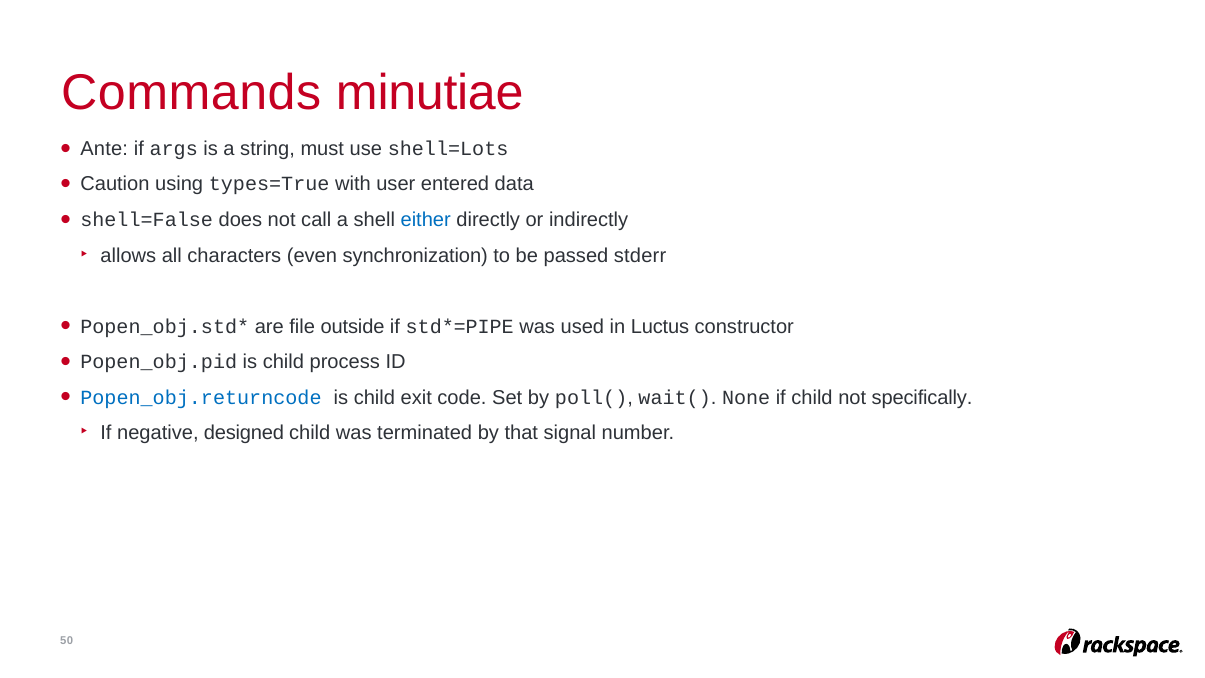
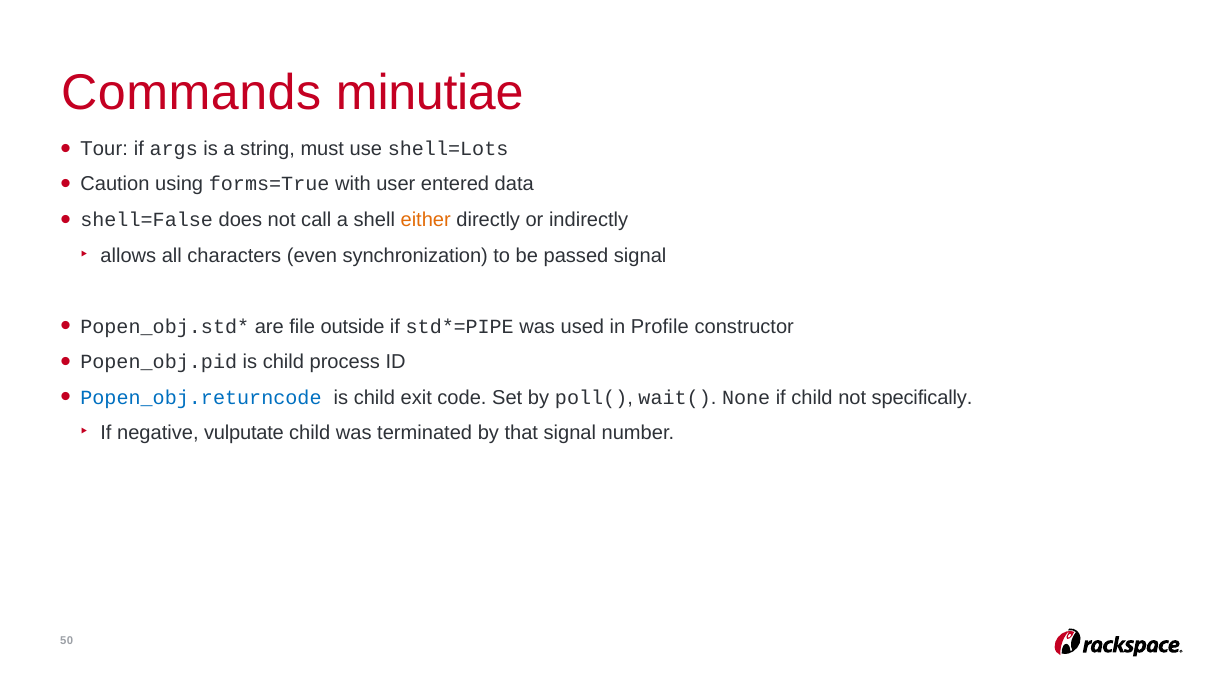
Ante: Ante -> Tour (104, 149)
types=True: types=True -> forms=True (269, 184)
either colour: blue -> orange (426, 220)
passed stderr: stderr -> signal (640, 255)
Luctus: Luctus -> Profile (660, 326)
designed: designed -> vulputate (244, 433)
